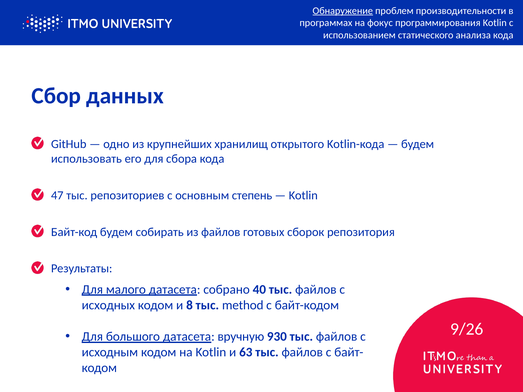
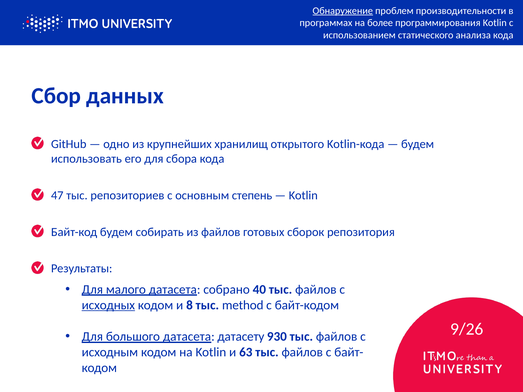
фокус: фокус -> более (380, 23)
исходных underline: none -> present (108, 305)
вручную: вручную -> датасету (241, 337)
